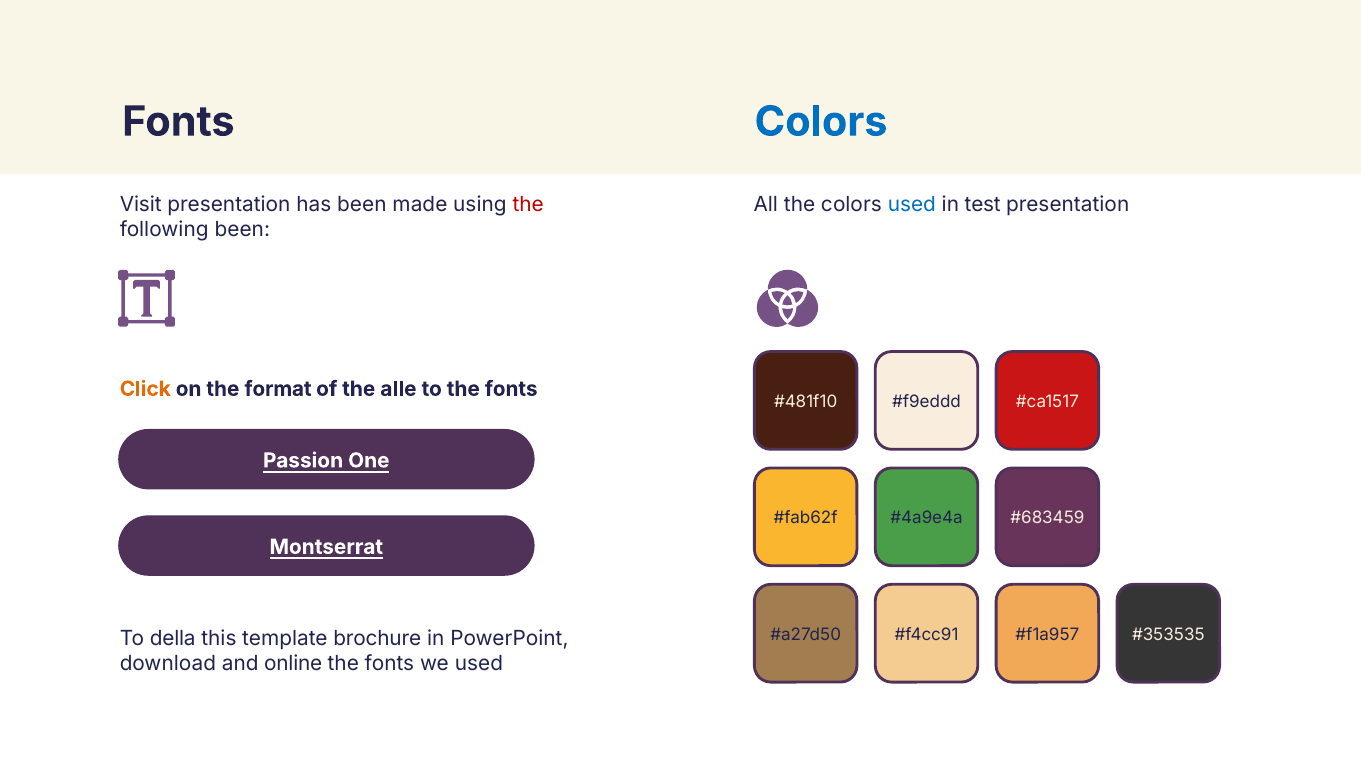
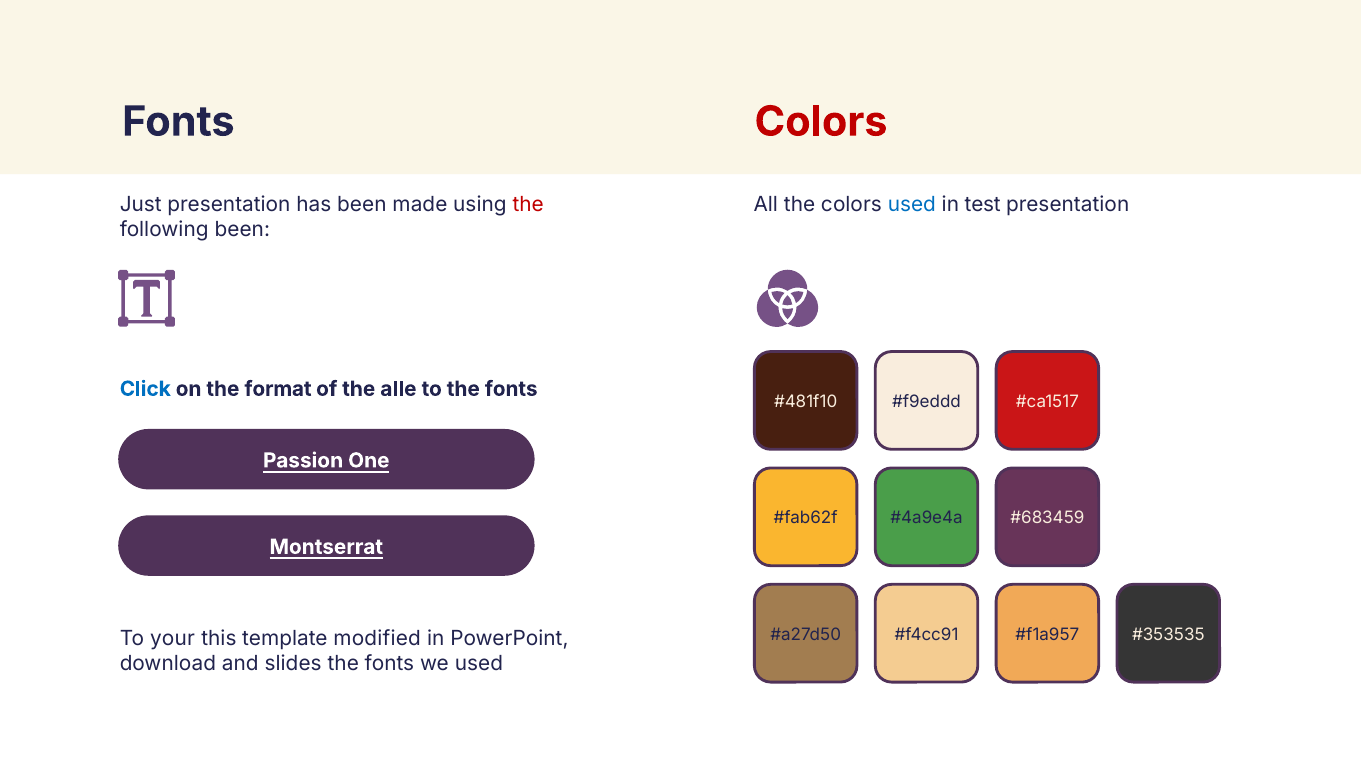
Colors colour: blue -> red (821, 122)
Visit: Visit -> Just (141, 204)
Click colour: orange -> blue (145, 389)
della: della -> your (173, 638)
brochure: brochure -> modified (377, 638)
online: online -> slides (293, 663)
